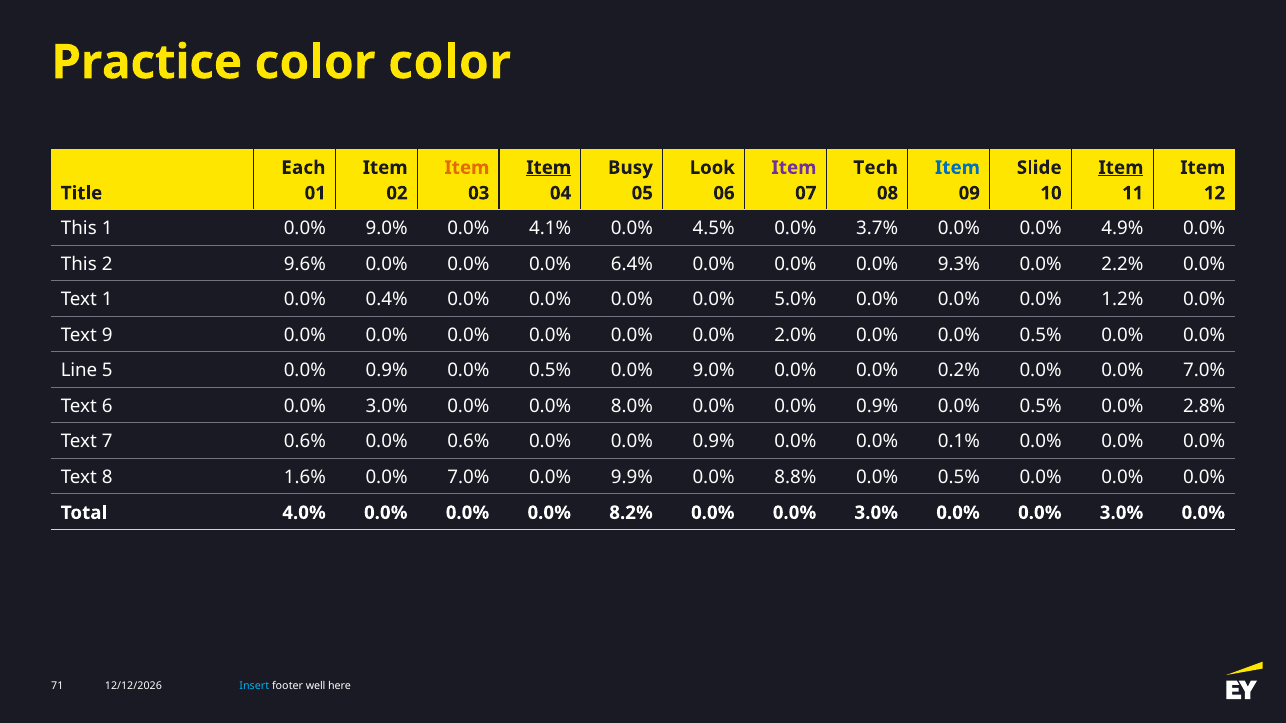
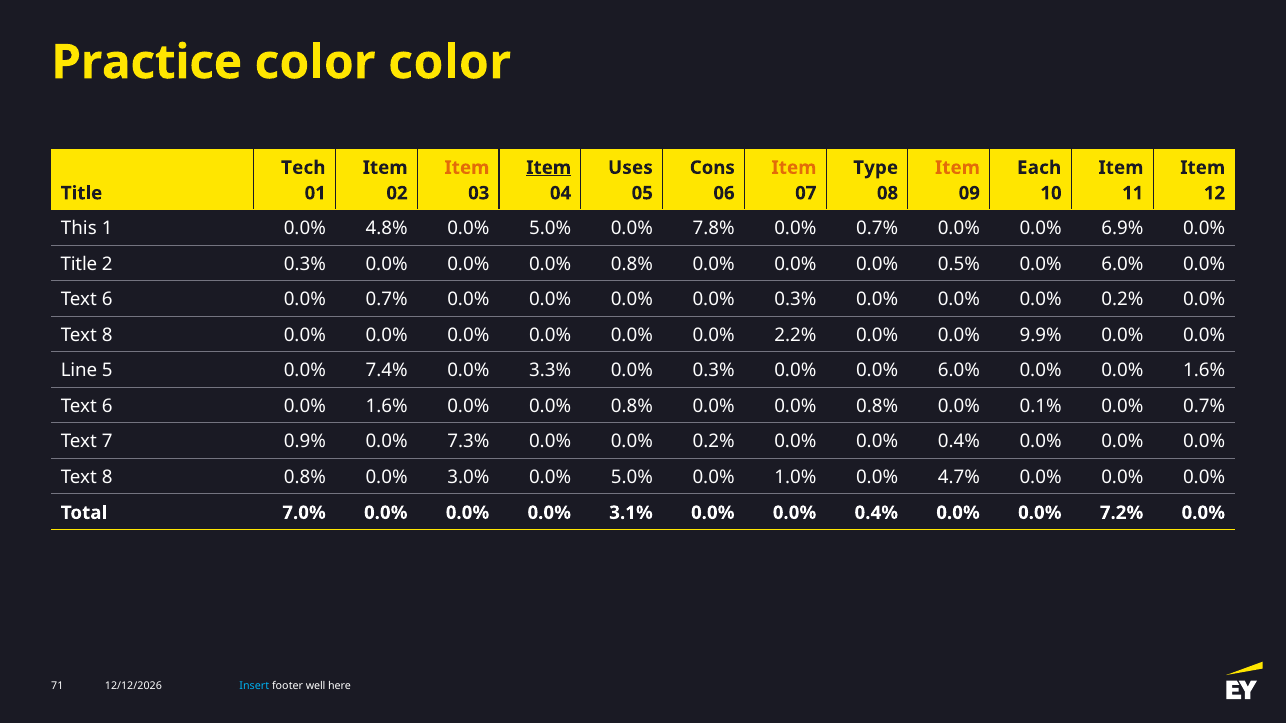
Each: Each -> Tech (303, 168)
Busy: Busy -> Uses (630, 168)
Look: Look -> Cons (712, 168)
Item colour: purple -> orange (794, 168)
Tech: Tech -> Type (876, 168)
Item colour: blue -> orange (957, 168)
Slide: Slide -> Each (1039, 168)
Item underline: present -> none (1121, 168)
1 0.0% 9.0%: 9.0% -> 4.8% (387, 229)
4.1%: 4.1% -> 5.0% (550, 229)
4.5%: 4.5% -> 7.8% (714, 229)
3.7%: 3.7% -> 0.7% (877, 229)
4.9%: 4.9% -> 6.9% (1122, 229)
This: This -> Title (79, 264)
2 9.6%: 9.6% -> 0.3% (305, 264)
0.0% 0.0% 0.0% 6.4%: 6.4% -> 0.8% (632, 264)
9.3%: 9.3% -> 0.5% (959, 264)
2.2%: 2.2% -> 6.0% (1122, 264)
1: 1 -> 6 (107, 300)
0.4%: 0.4% -> 0.7% (387, 300)
0.0% 0.0% 5.0%: 5.0% -> 0.3% (795, 300)
0.0% 0.0% 0.0% 1.2%: 1.2% -> 0.2% (1122, 300)
9: 9 -> 8 (107, 335)
2.0%: 2.0% -> 2.2% (795, 335)
0.0% 0.0% 0.5%: 0.5% -> 9.9% (1041, 335)
5 0.0% 0.9%: 0.9% -> 7.4% (387, 371)
0.5%: 0.5% -> 3.3% (550, 371)
9.0%: 9.0% -> 0.3% (714, 371)
0.0% 0.0% 0.2%: 0.2% -> 6.0% (959, 371)
0.0% 0.0% 7.0%: 7.0% -> 1.6% (1204, 371)
6 0.0% 3.0%: 3.0% -> 1.6% (387, 406)
8.0%: 8.0% -> 0.8% (632, 406)
0.9%: 0.9% -> 0.8% (877, 406)
0.5%: 0.5% -> 0.1% (1041, 406)
2.8%: 2.8% -> 0.7% (1204, 406)
7 0.6%: 0.6% -> 0.9% (305, 442)
0.0% 0.6%: 0.6% -> 7.3% (468, 442)
0.9%: 0.9% -> 0.2% (714, 442)
0.1%: 0.1% -> 0.4% (959, 442)
8 1.6%: 1.6% -> 0.8% (305, 477)
7.0%: 7.0% -> 3.0% (468, 477)
9.9%: 9.9% -> 5.0% (632, 477)
8.8%: 8.8% -> 1.0% (795, 477)
0.5%: 0.5% -> 4.7% (959, 477)
4.0%: 4.0% -> 7.0% (304, 513)
8.2%: 8.2% -> 3.1% (631, 513)
3.0%: 3.0% -> 0.4% (876, 513)
3.0%: 3.0% -> 7.2% (1122, 513)
